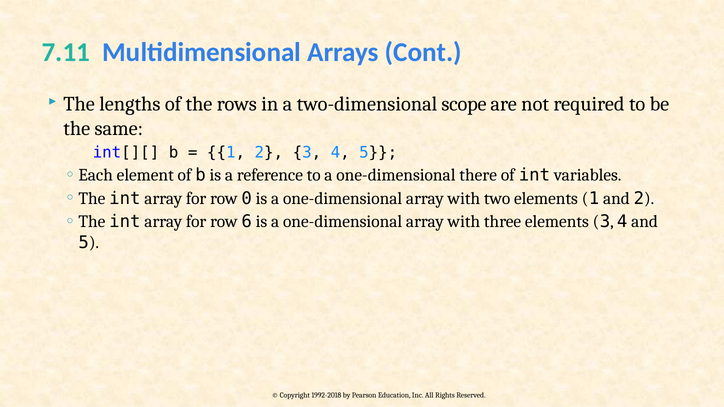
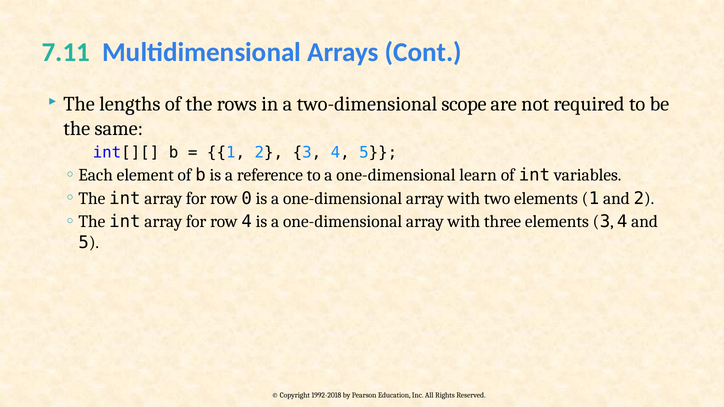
there: there -> learn (478, 175)
row 6: 6 -> 4 (247, 222)
